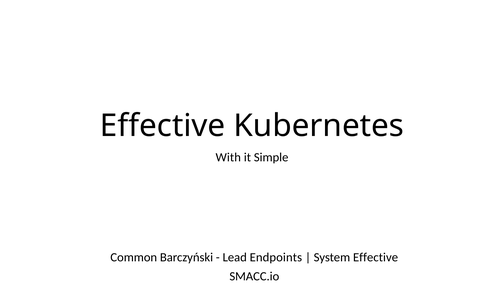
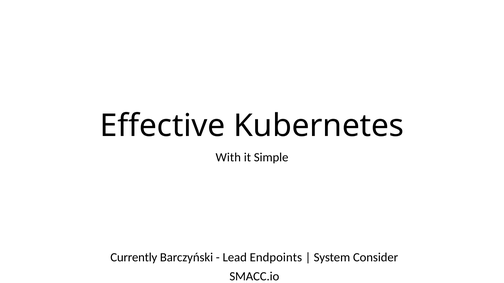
Common: Common -> Currently (134, 258)
System Effective: Effective -> Consider (376, 258)
